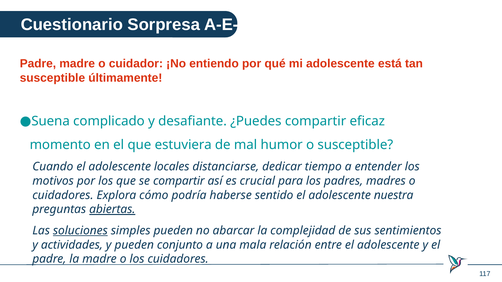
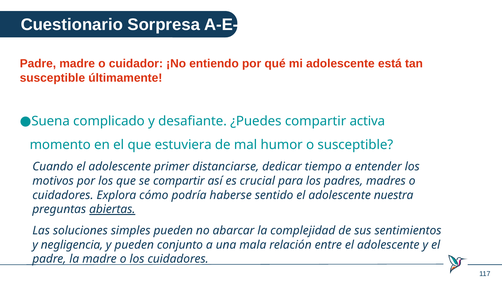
eficaz: eficaz -> activa (367, 121)
locales: locales -> primer (172, 167)
soluciones underline: present -> none (80, 231)
actividades: actividades -> negligencia (72, 245)
